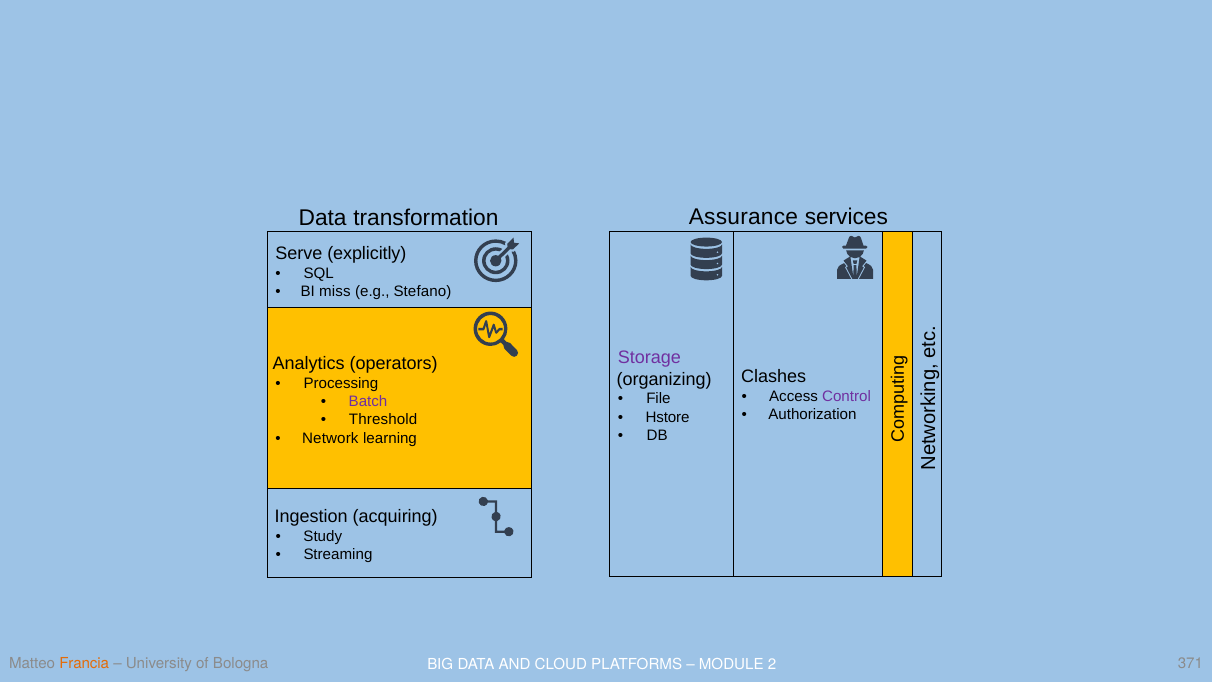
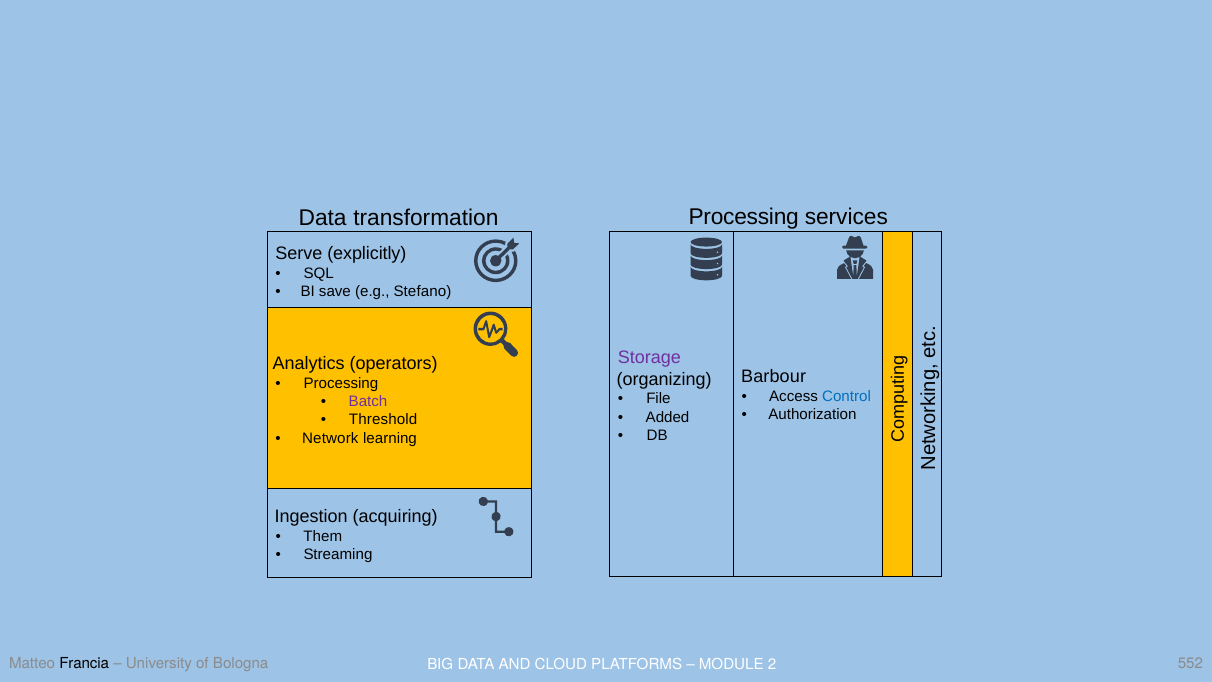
Assurance: Assurance -> Processing (744, 217)
miss: miss -> save (335, 291)
Clashes: Clashes -> Barbour (774, 376)
Control colour: purple -> blue (846, 396)
Hstore: Hstore -> Added (668, 417)
Study: Study -> Them (323, 536)
Francia colour: orange -> black (84, 663)
371: 371 -> 552 (1190, 663)
